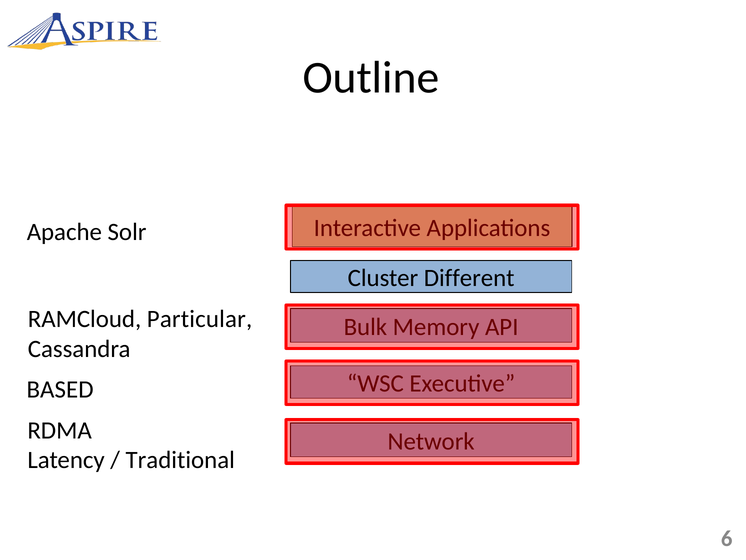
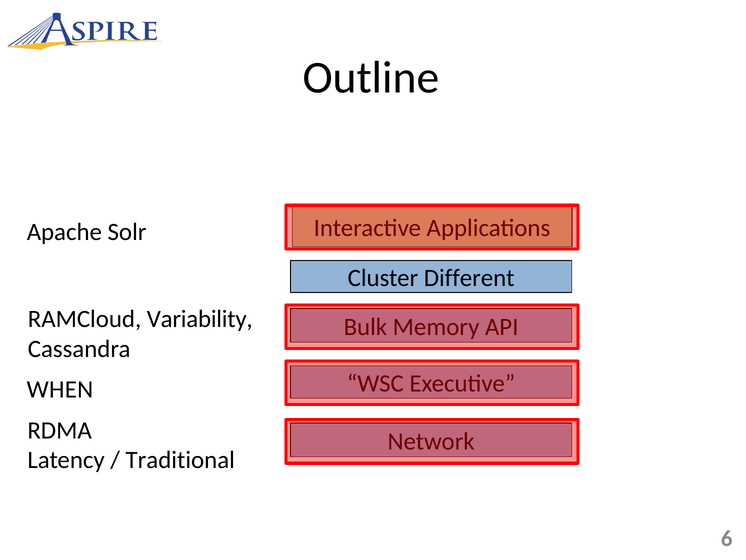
Particular: Particular -> Variability (200, 319)
BASED: BASED -> WHEN (60, 389)
